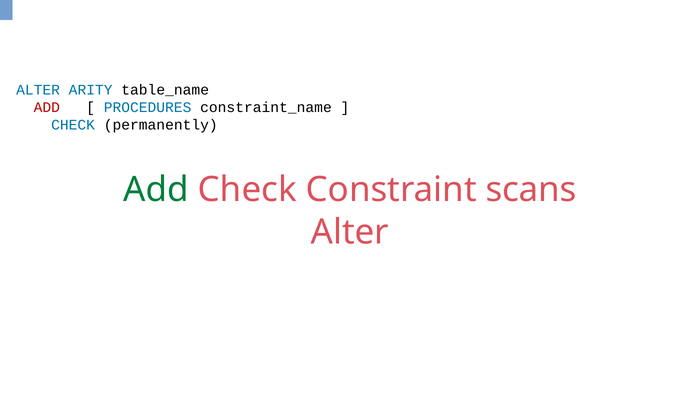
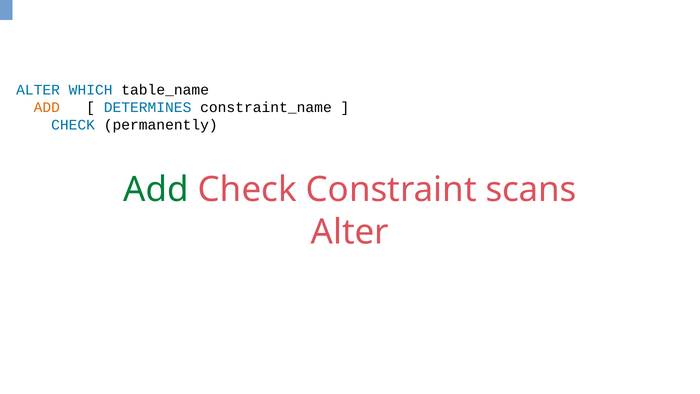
ARITY: ARITY -> WHICH (91, 90)
ADD colour: red -> orange (47, 108)
PROCEDURES: PROCEDURES -> DETERMINES (148, 108)
